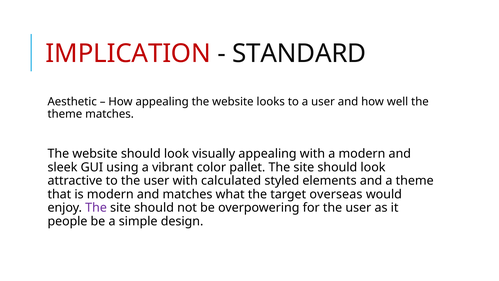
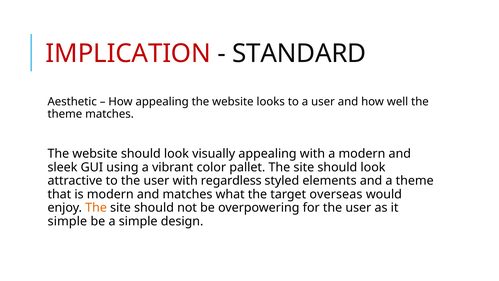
calculated: calculated -> regardless (231, 181)
The colour: purple -> orange (96, 208)
people: people -> simple (67, 221)
